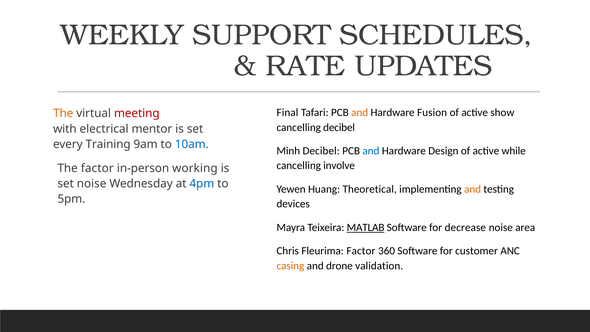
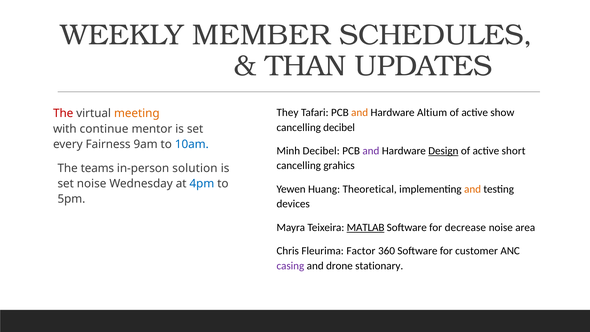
SUPPORT: SUPPORT -> MEMBER (261, 35)
RATE: RATE -> THAN (306, 66)
Final: Final -> They (287, 112)
Fusion: Fusion -> Altium (432, 112)
The colour: orange -> red (63, 113)
meeting colour: red -> orange (137, 113)
electrical: electrical -> continue (104, 129)
Training: Training -> Fairness (108, 144)
and colour: blue -> purple (371, 151)
Design underline: none -> present (443, 151)
while: while -> short (514, 151)
involve: involve -> grahics (339, 166)
The factor: factor -> teams (97, 168)
working: working -> solution (195, 168)
casing colour: orange -> purple (290, 266)
validation: validation -> stationary (379, 266)
